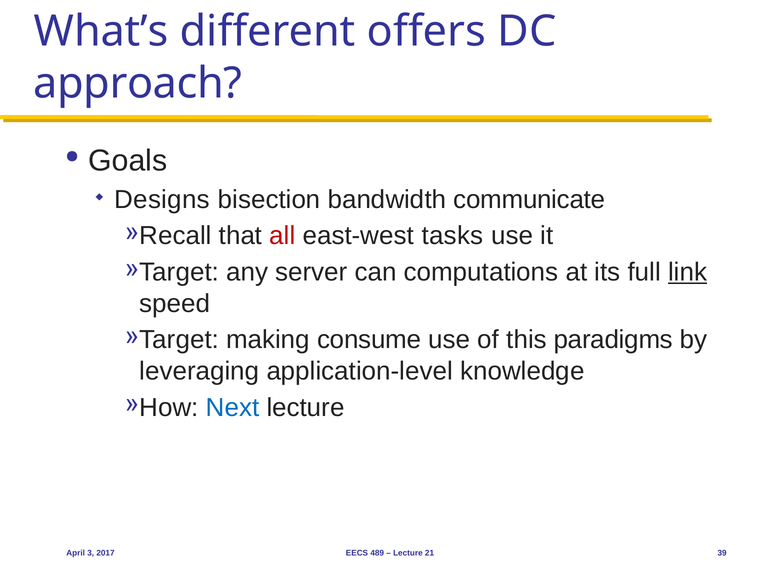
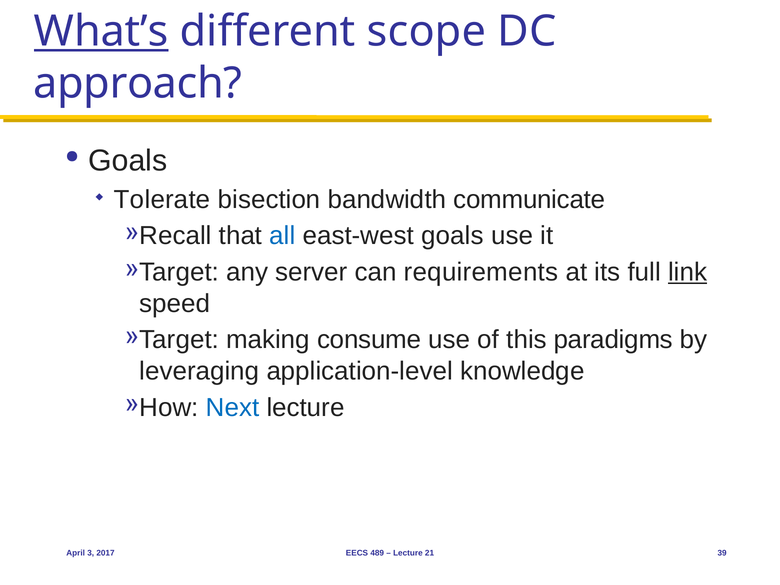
What’s underline: none -> present (101, 32)
offers: offers -> scope (426, 32)
Designs: Designs -> Tolerate (162, 199)
all colour: red -> blue (282, 236)
east-west tasks: tasks -> goals (452, 236)
computations: computations -> requirements (481, 272)
